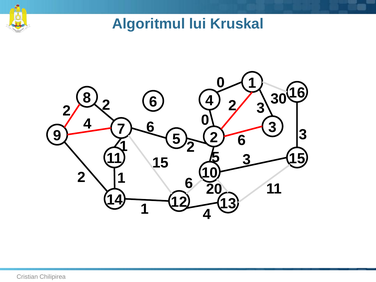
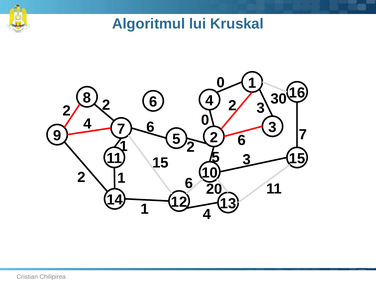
3: 3 -> 7 (303, 135)
